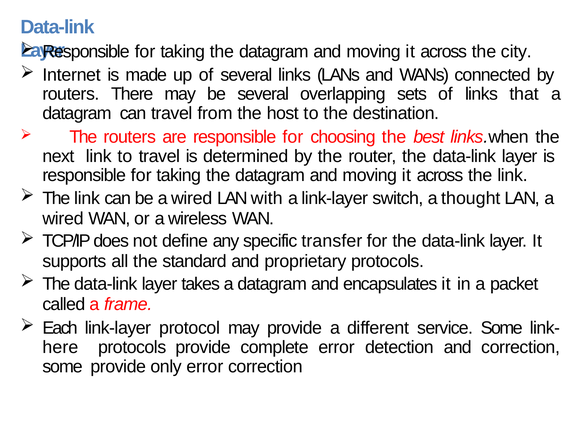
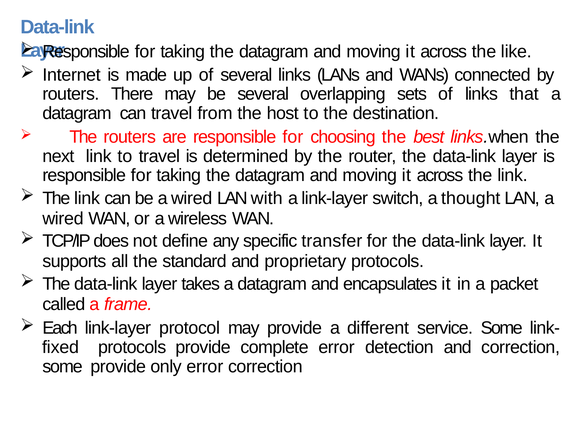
city: city -> like (516, 52)
here: here -> fixed (61, 347)
